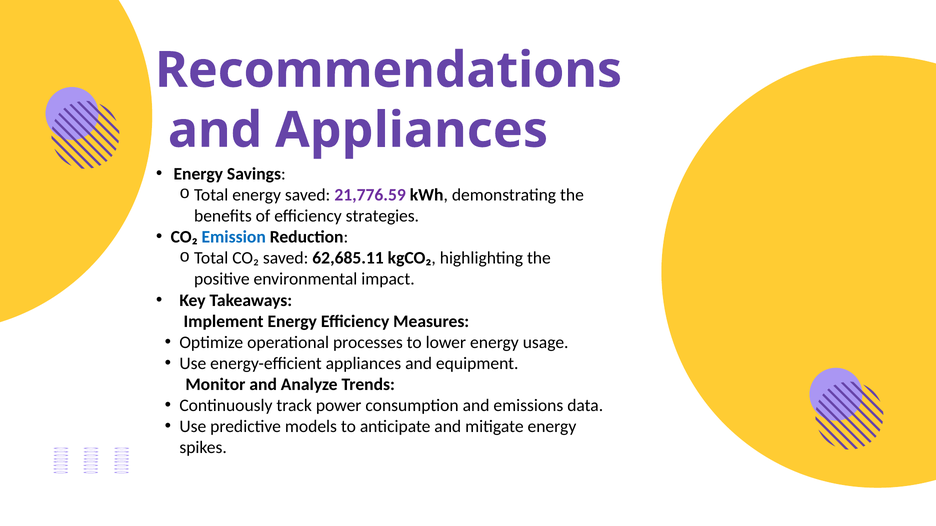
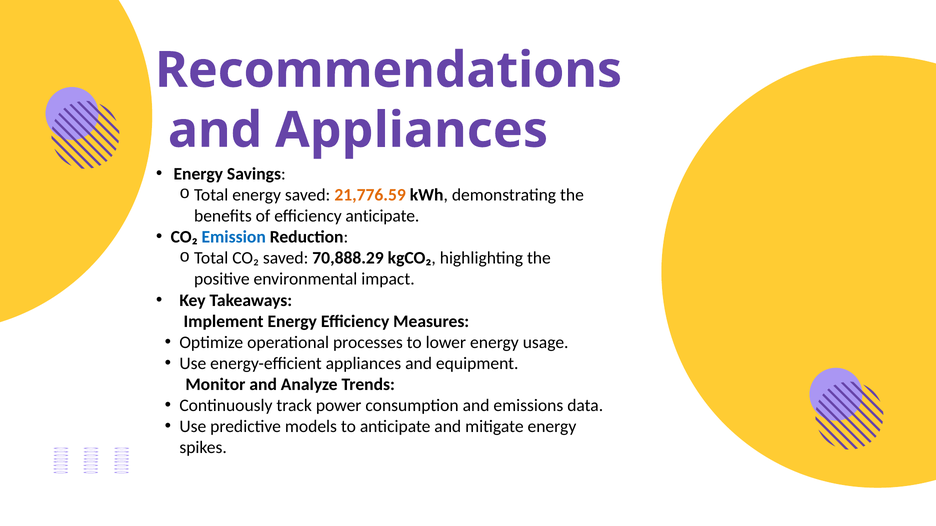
21,776.59 colour: purple -> orange (370, 195)
efficiency strategies: strategies -> anticipate (382, 216)
62,685.11: 62,685.11 -> 70,888.29 (348, 258)
